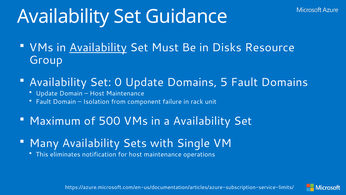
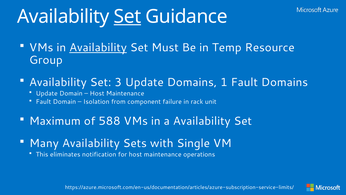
Set underline: none -> present (127, 17)
Disks: Disks -> Temp (227, 48)
0: 0 -> 3 (118, 82)
5: 5 -> 1 (224, 82)
500: 500 -> 588 (109, 121)
